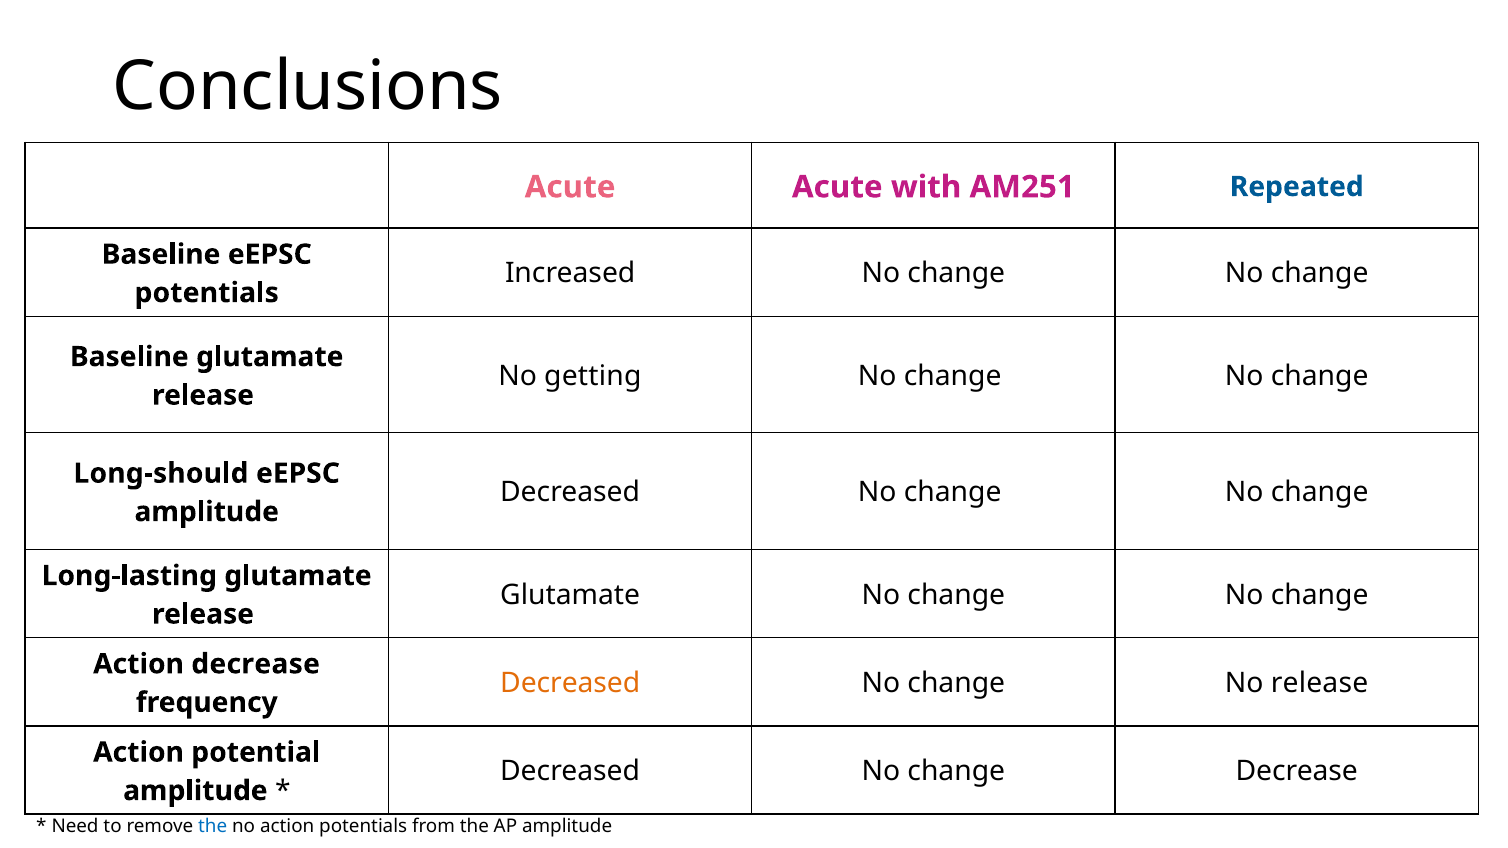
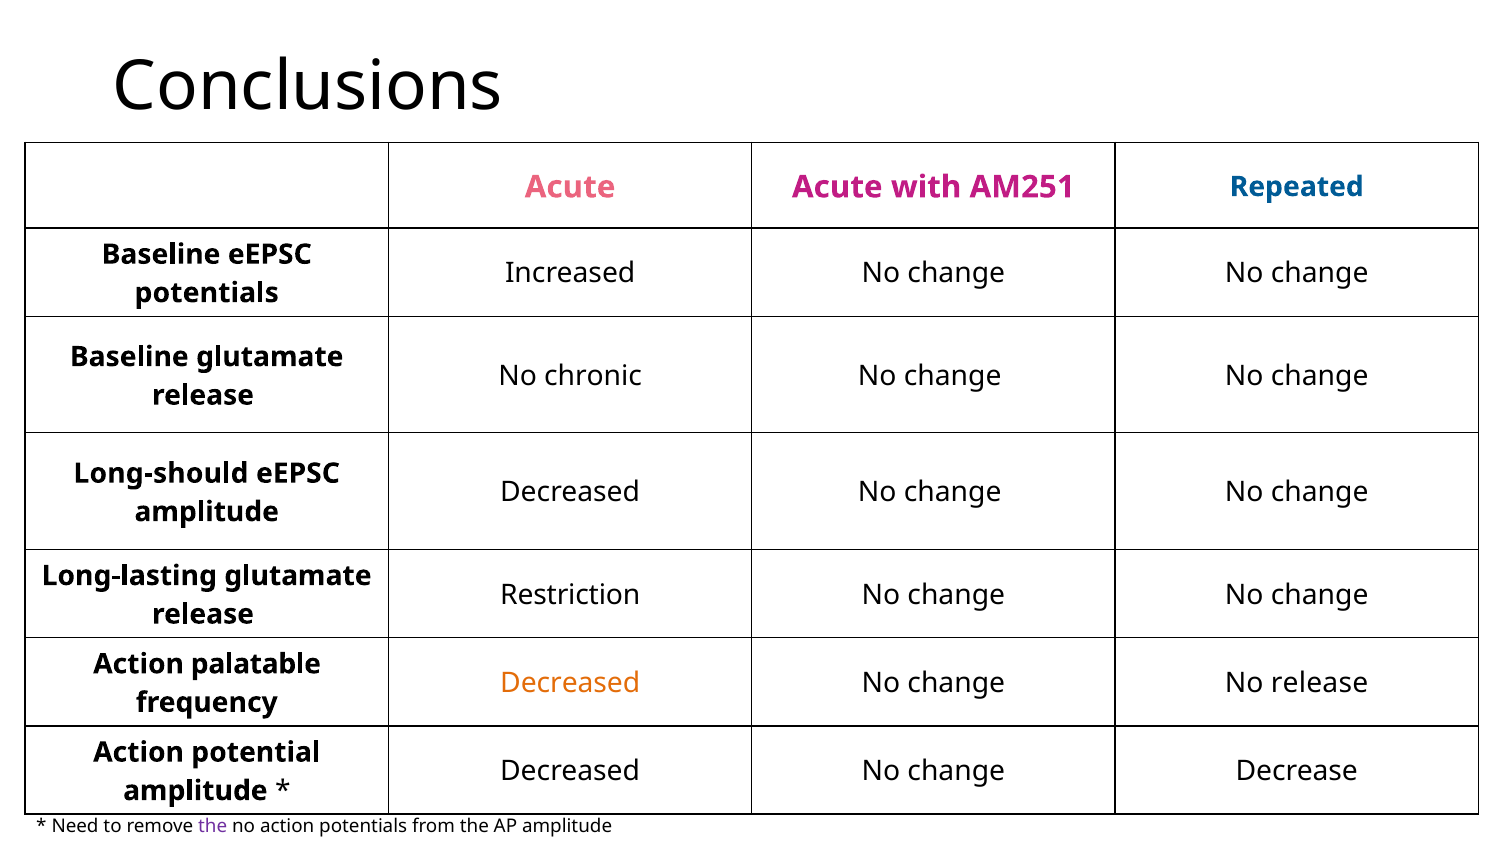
getting: getting -> chronic (593, 376)
Glutamate: Glutamate -> Restriction (570, 595)
Action decrease: decrease -> palatable (256, 664)
the colour: blue -> purple (213, 826)
